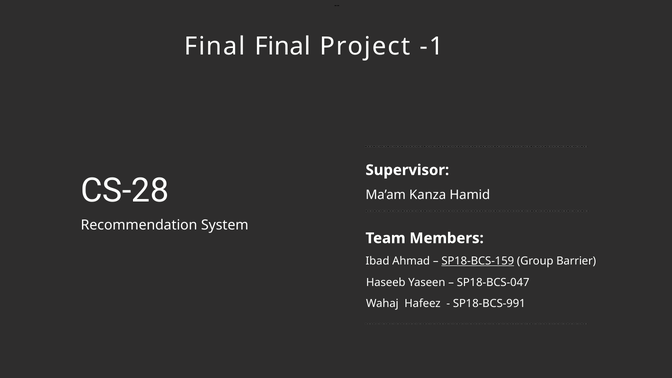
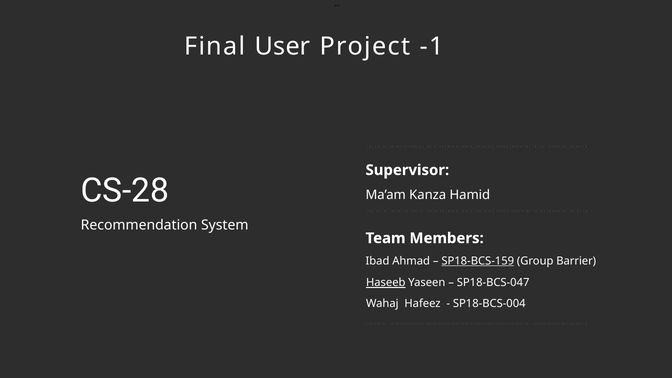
Final Final: Final -> User (283, 46)
Haseeb underline: none -> present (386, 283)
SP18-BCS-991: SP18-BCS-991 -> SP18-BCS-004 (489, 303)
